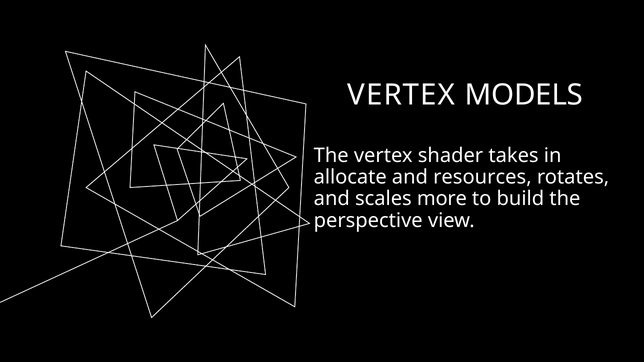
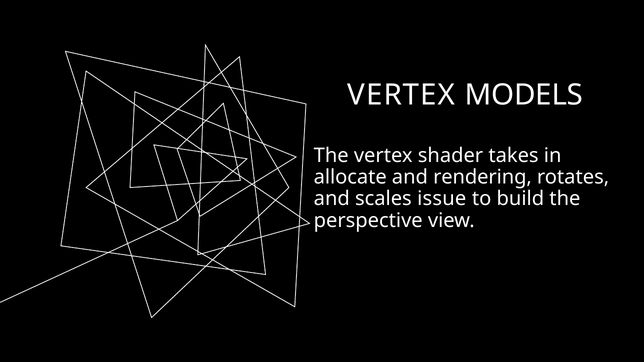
resources: resources -> rendering (482, 177)
more: more -> issue (442, 199)
